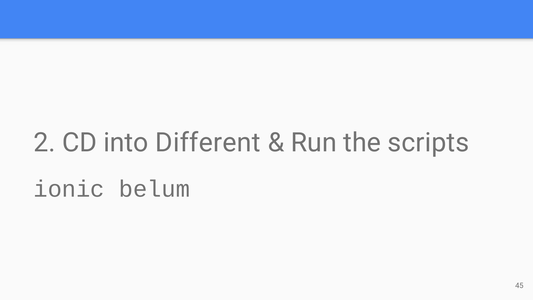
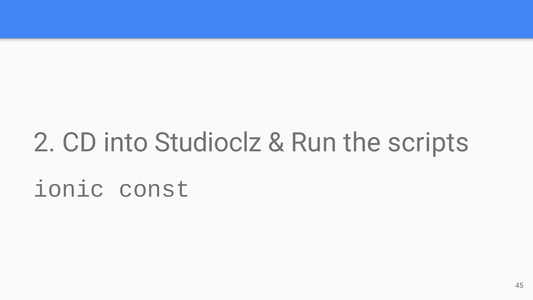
Different: Different -> Studioclz (208, 143)
belum: belum -> const (154, 189)
